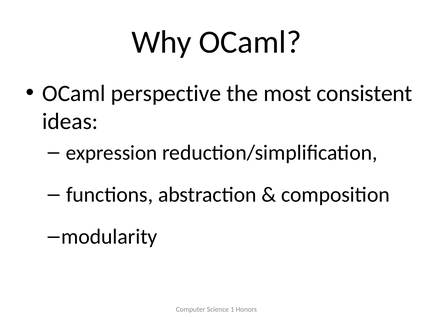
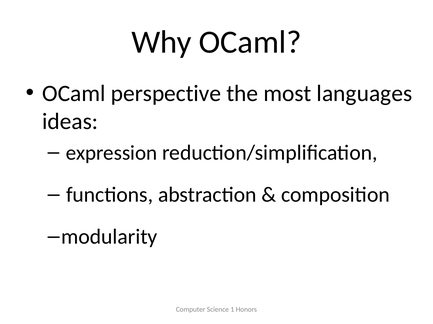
consistent: consistent -> languages (364, 94)
